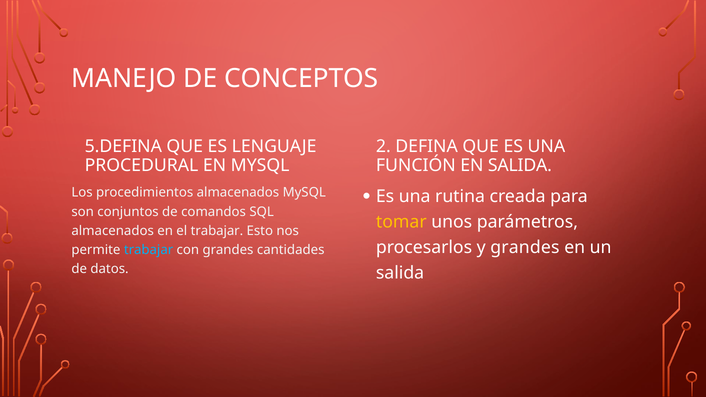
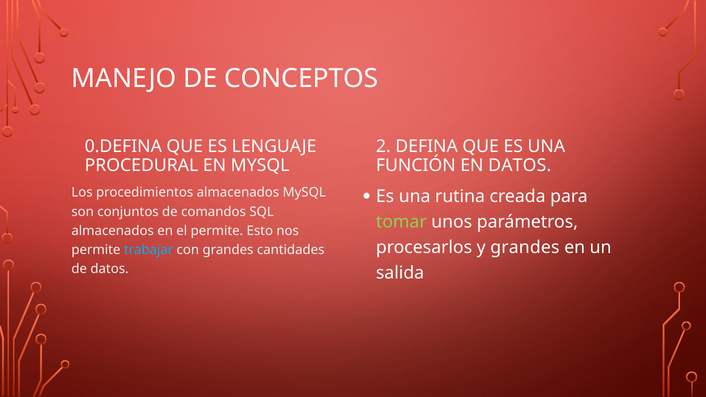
5.DEFINA: 5.DEFINA -> 0.DEFINA (123, 147)
EN SALIDA: SALIDA -> DATOS (520, 166)
tomar colour: yellow -> light green (401, 222)
el trabajar: trabajar -> permite (217, 231)
